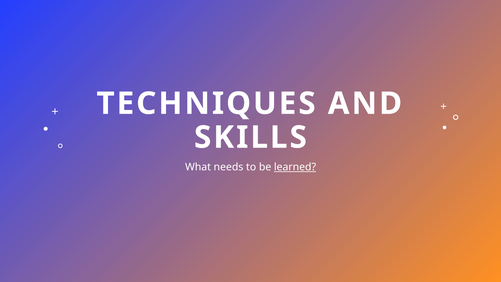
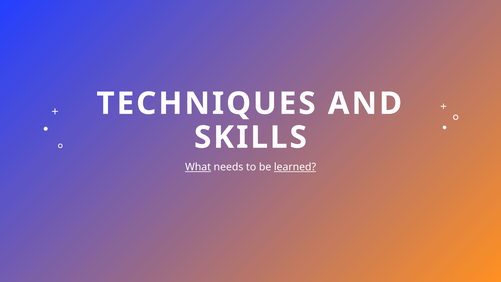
What underline: none -> present (198, 167)
